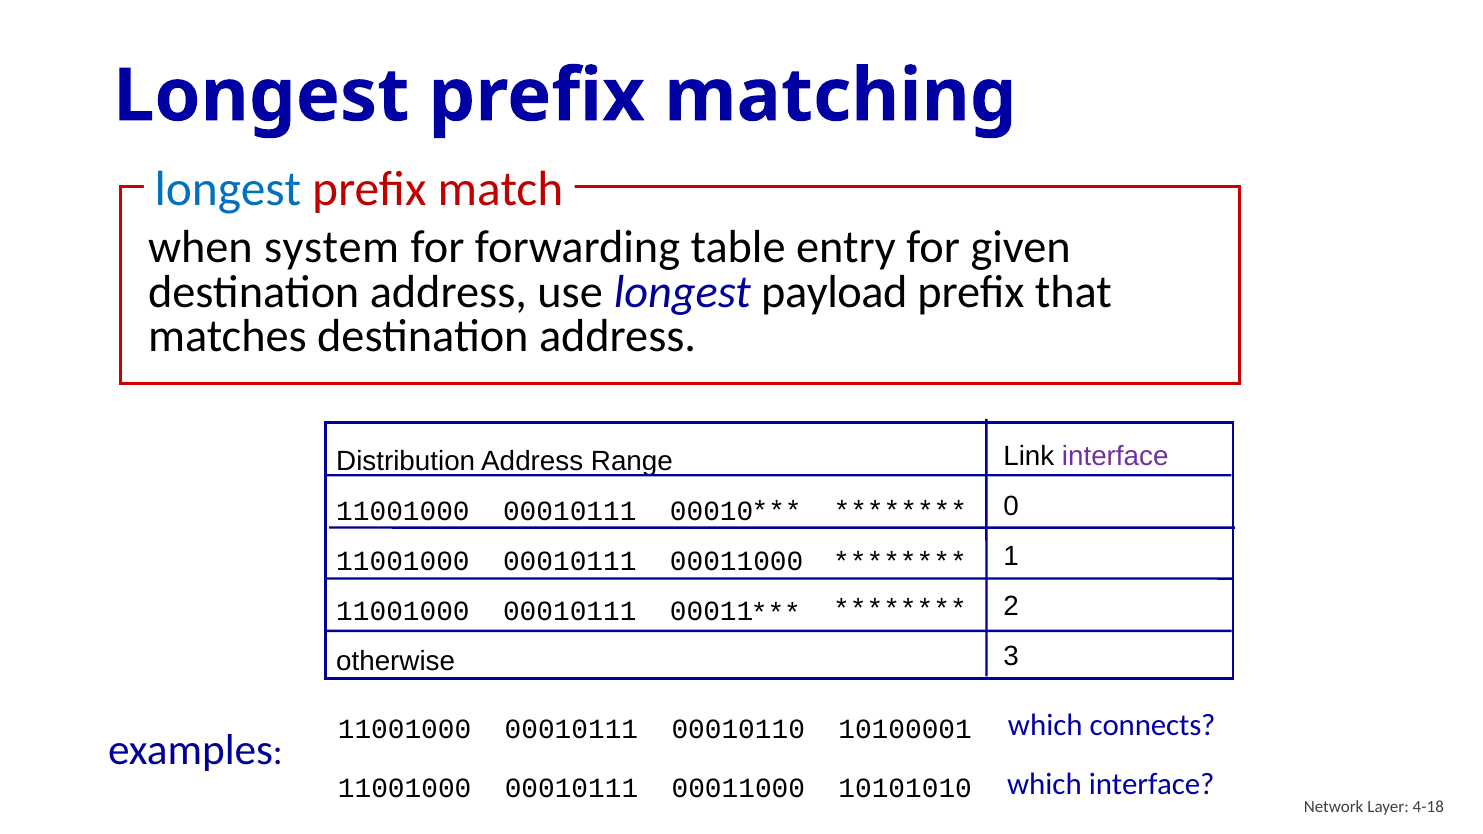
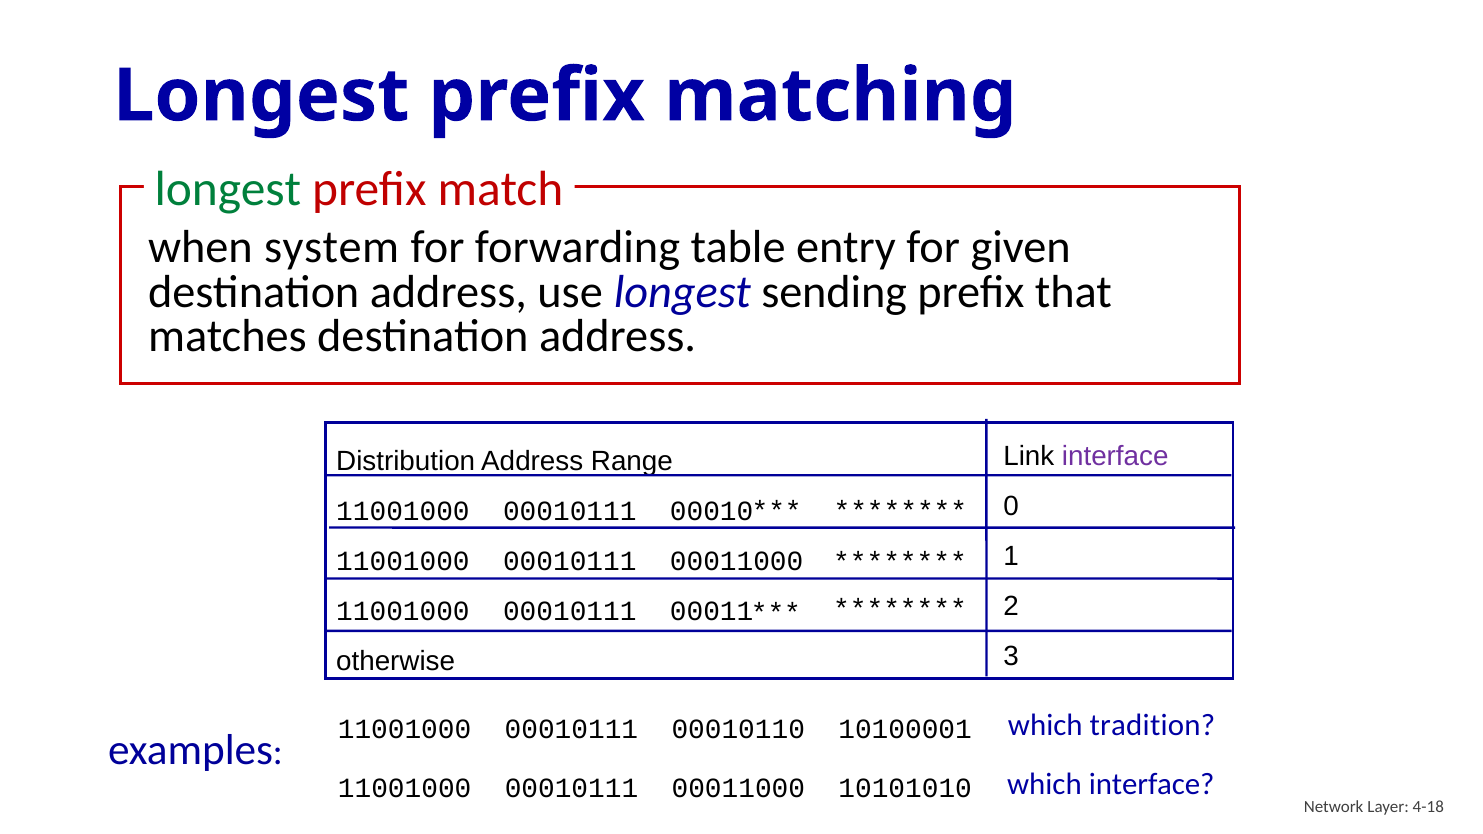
longest colour: blue -> green (228, 189)
payload: payload -> sending (834, 292)
connects: connects -> tradition (1152, 725)
